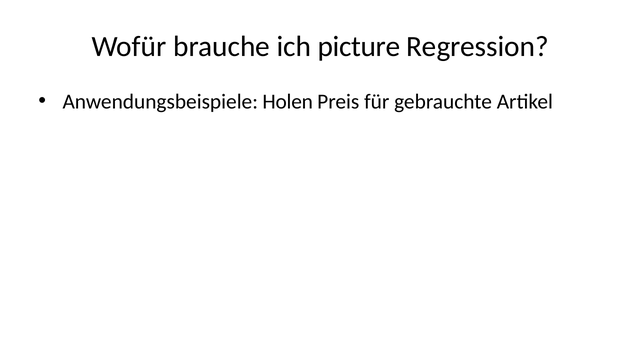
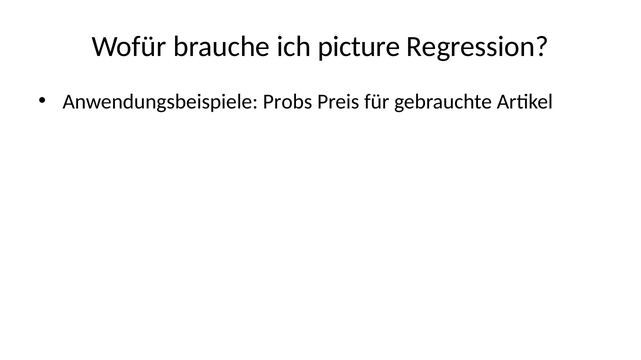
Holen: Holen -> Probs (288, 102)
